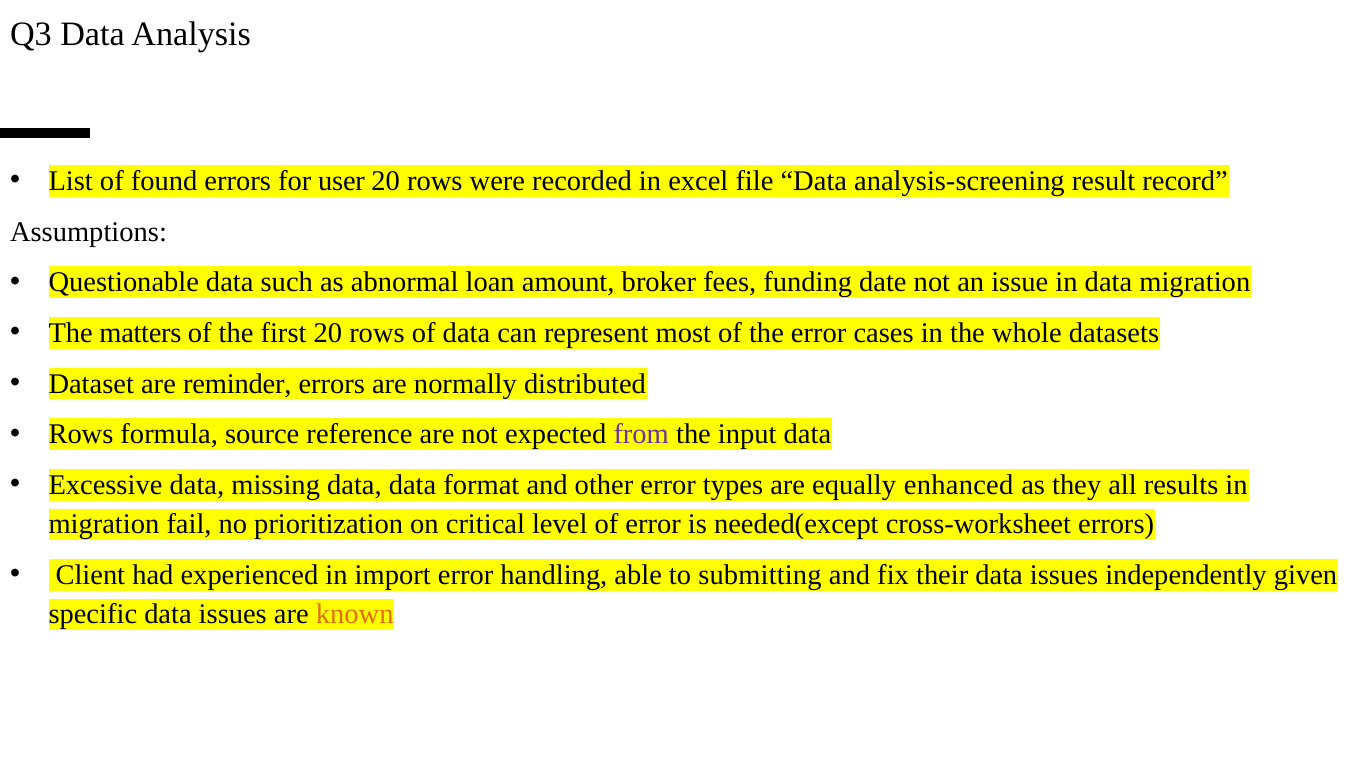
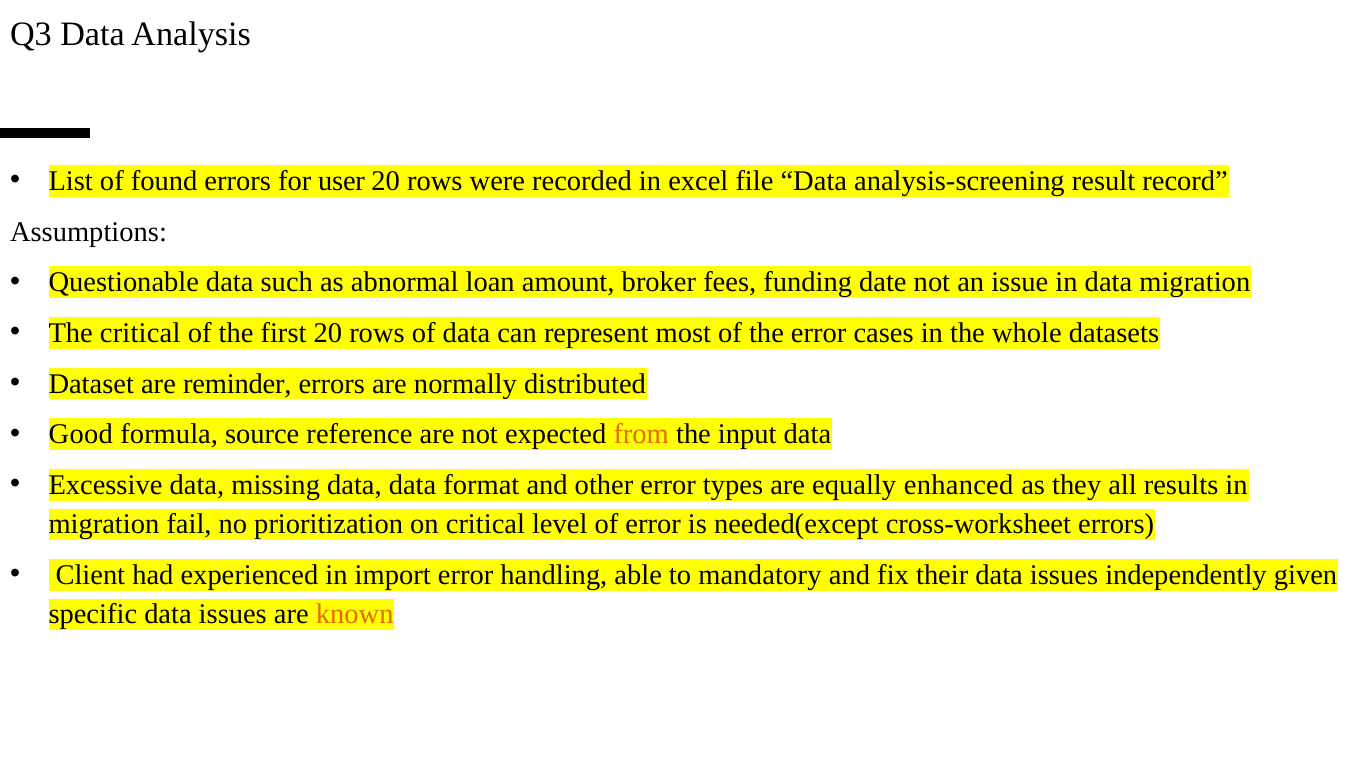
The matters: matters -> critical (140, 333)
Rows: Rows -> Good (81, 434)
from colour: purple -> orange (641, 434)
submitting: submitting -> mandatory (760, 575)
